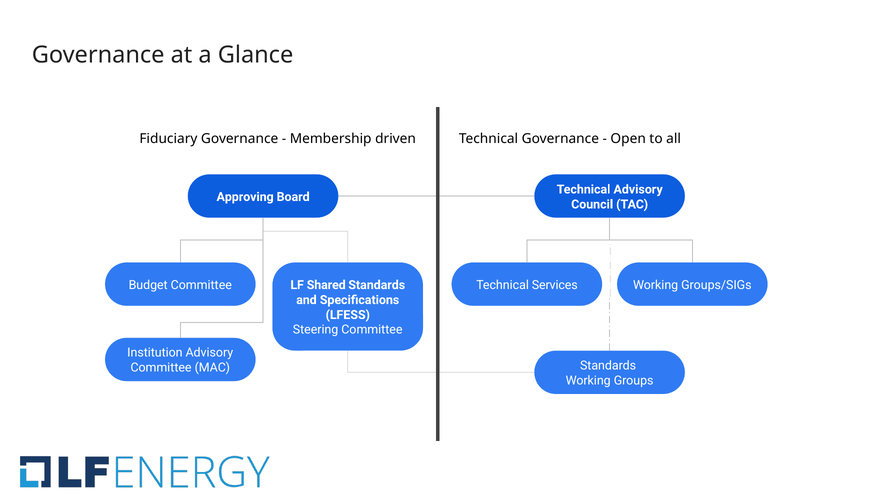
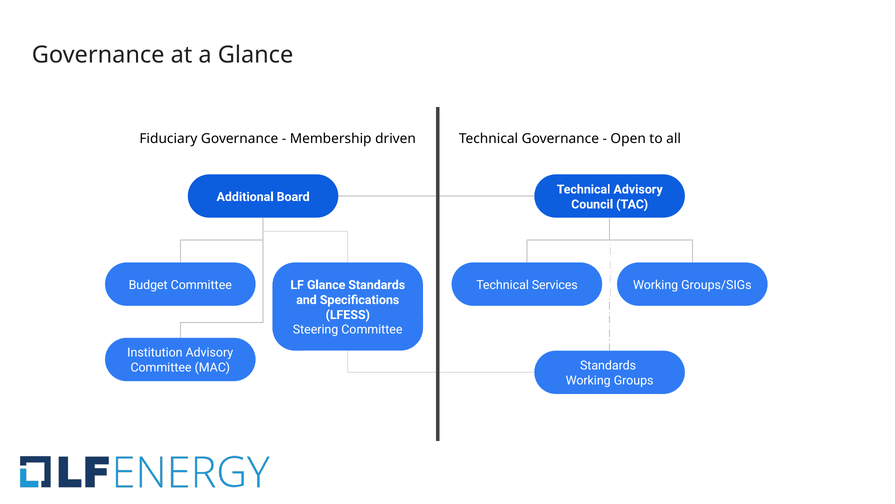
Approving: Approving -> Additional (245, 197)
LF Shared: Shared -> Glance (326, 285)
